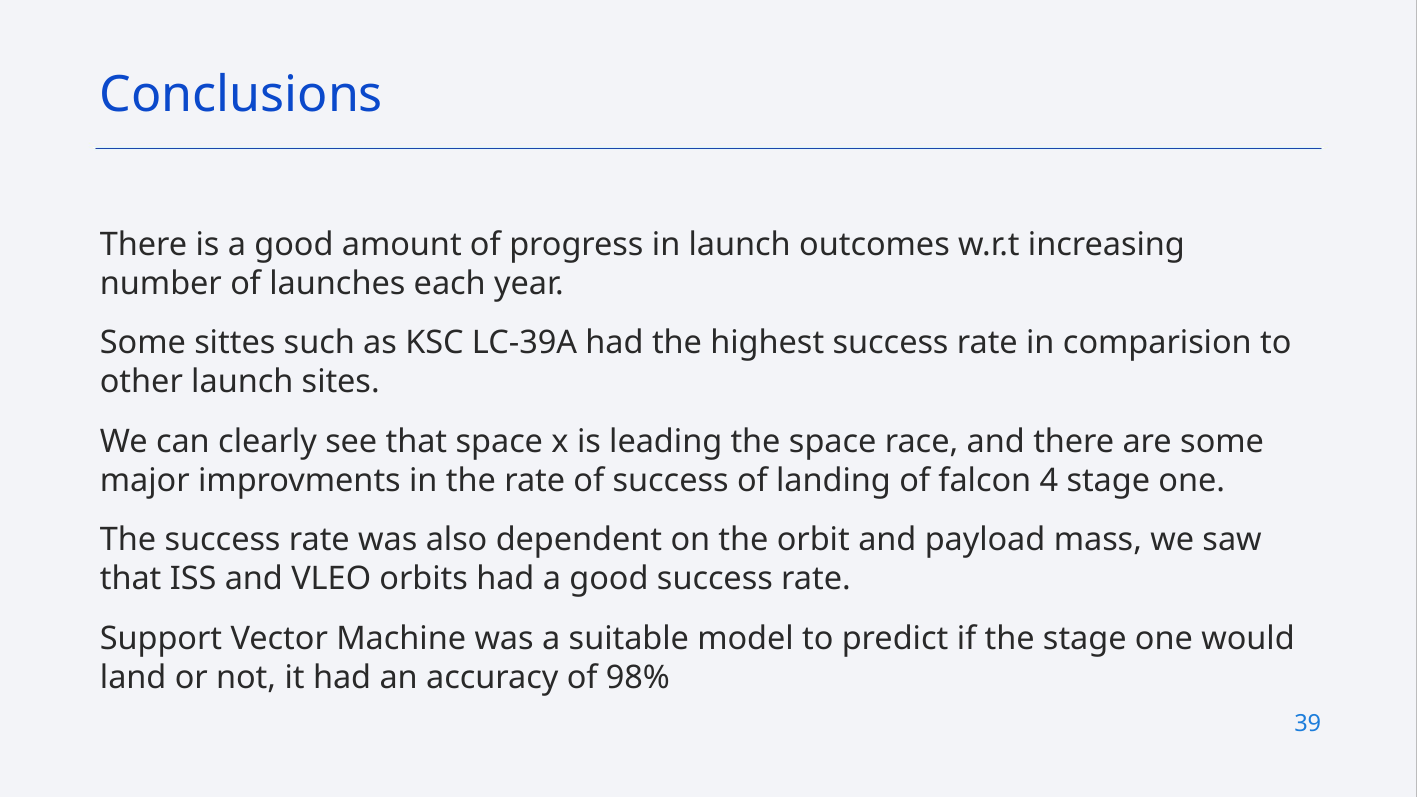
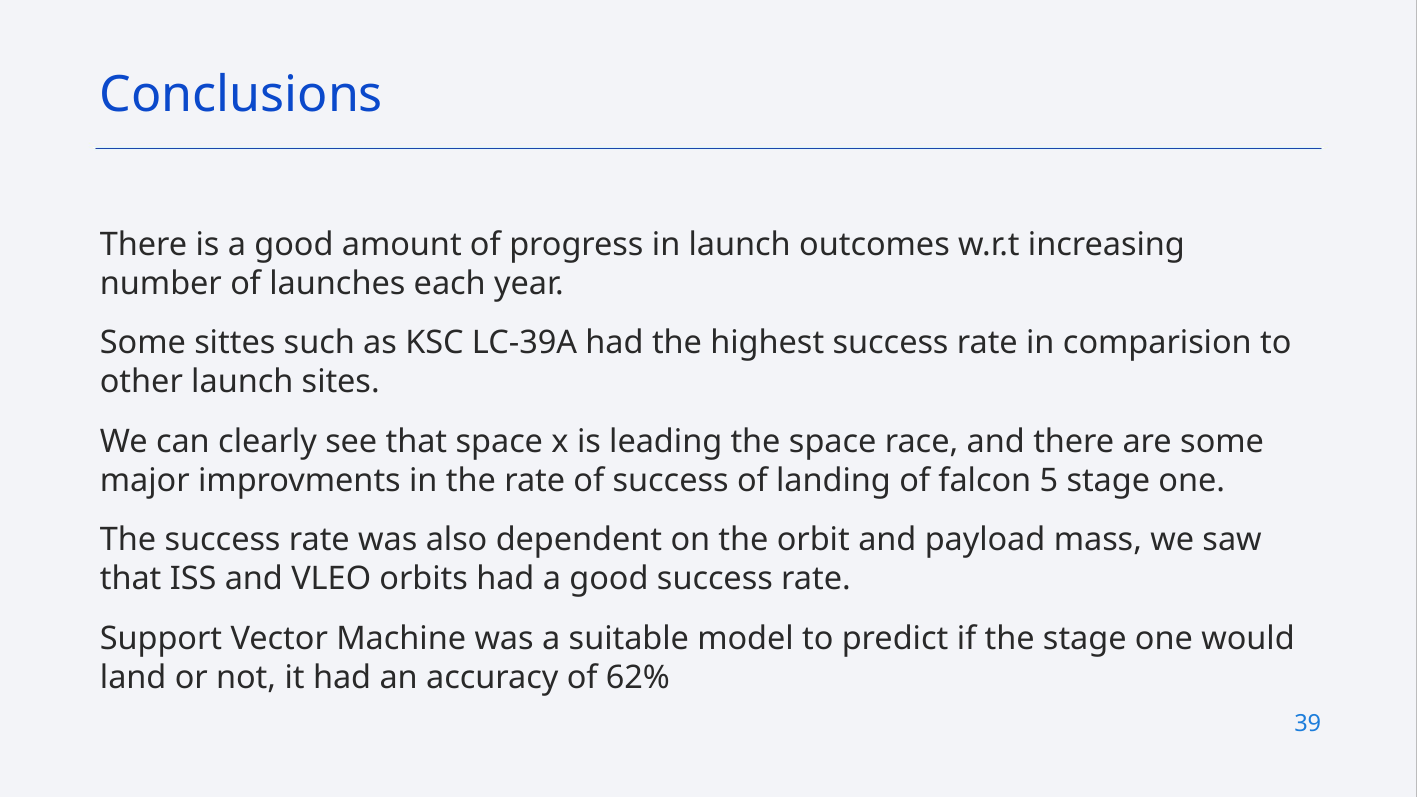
4: 4 -> 5 (1049, 481)
98%: 98% -> 62% (638, 678)
